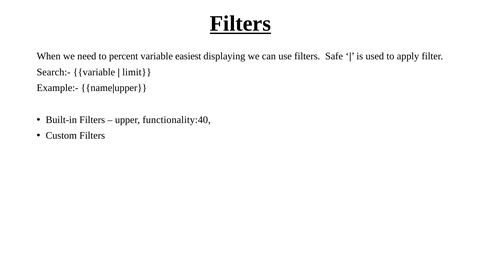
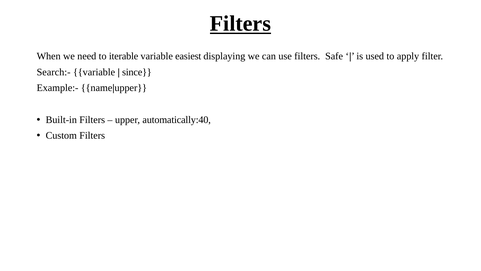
percent: percent -> iterable (124, 56)
limit: limit -> since (137, 72)
functionality:40: functionality:40 -> automatically:40 (177, 120)
